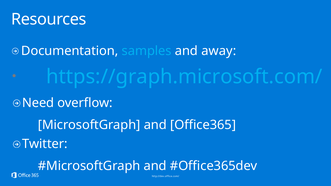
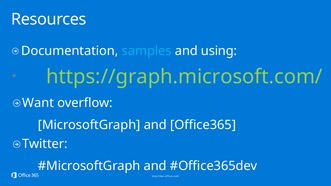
away: away -> using (219, 51)
https://graph.microsoft.com/ colour: light blue -> light green (184, 77)
Need: Need -> Want (38, 103)
